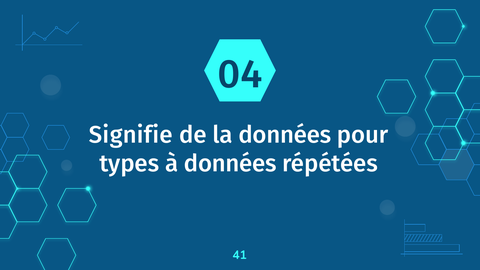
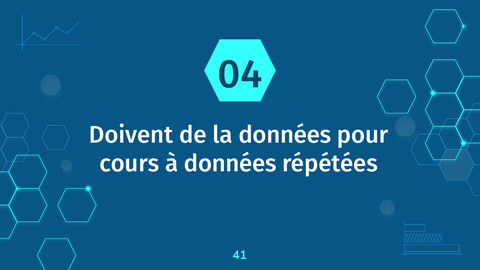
Signifie: Signifie -> Doivent (131, 135)
types: types -> cours (129, 164)
